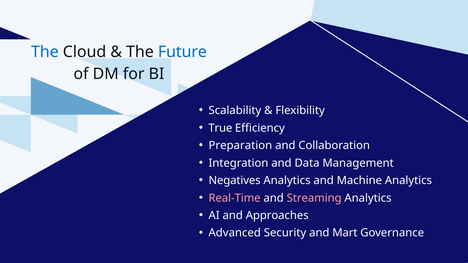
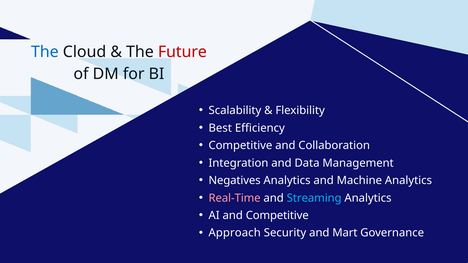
Future colour: blue -> red (182, 52)
True: True -> Best (220, 128)
Preparation: Preparation -> Competitive (240, 146)
Streaming colour: pink -> light blue (314, 198)
and Approaches: Approaches -> Competitive (277, 216)
Advanced: Advanced -> Approach (235, 233)
